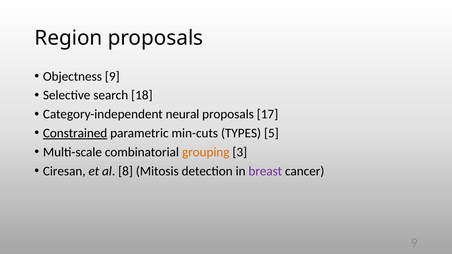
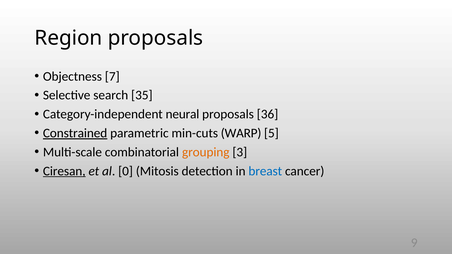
Objectness 9: 9 -> 7 (112, 76)
18: 18 -> 35 (142, 95)
17: 17 -> 36 (268, 114)
TYPES: TYPES -> WARP (241, 133)
Ciresan underline: none -> present (64, 171)
8: 8 -> 0 (126, 171)
breast colour: purple -> blue (265, 171)
